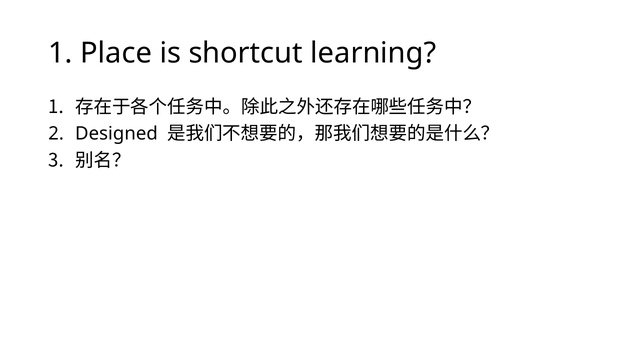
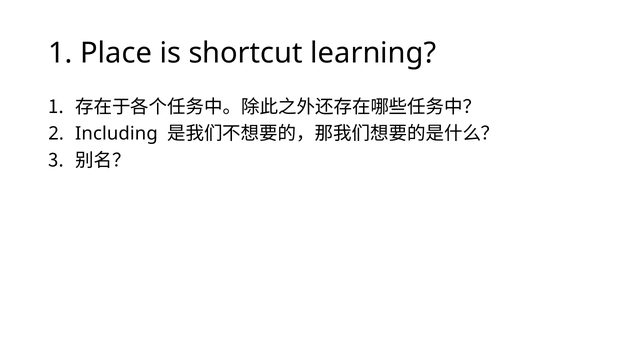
Designed: Designed -> Including (116, 134)
